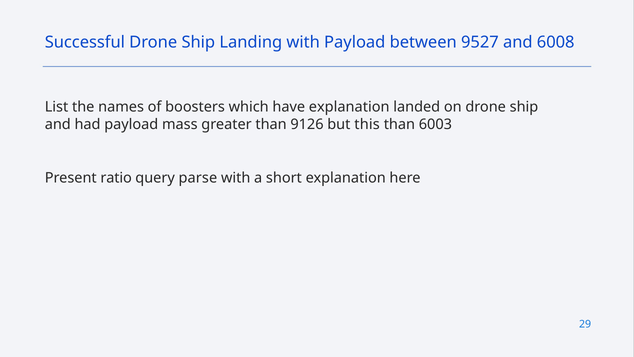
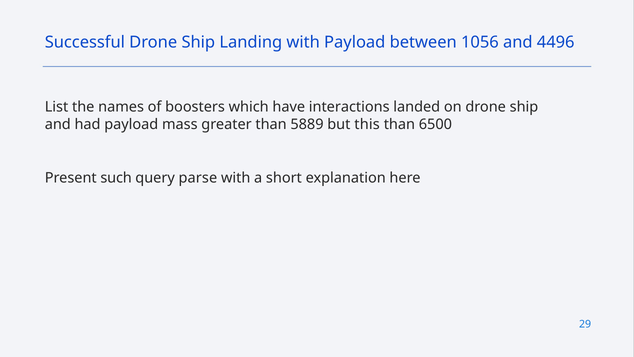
9527: 9527 -> 1056 (480, 42)
6008: 6008 -> 4496 (556, 42)
have explanation: explanation -> interactions (349, 107)
9126: 9126 -> 5889 (307, 124)
6003: 6003 -> 6500 (435, 124)
ratio: ratio -> such (116, 178)
